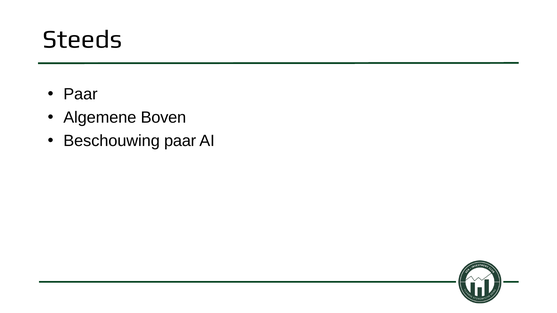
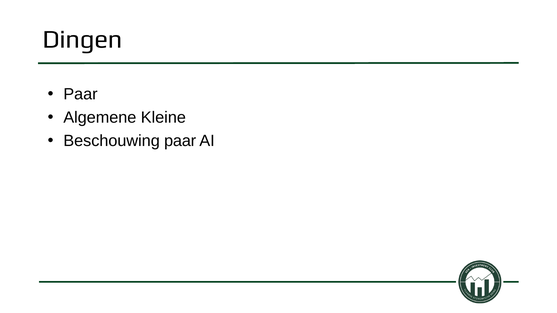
Steeds: Steeds -> Dingen (82, 40)
Boven: Boven -> Kleine (163, 118)
